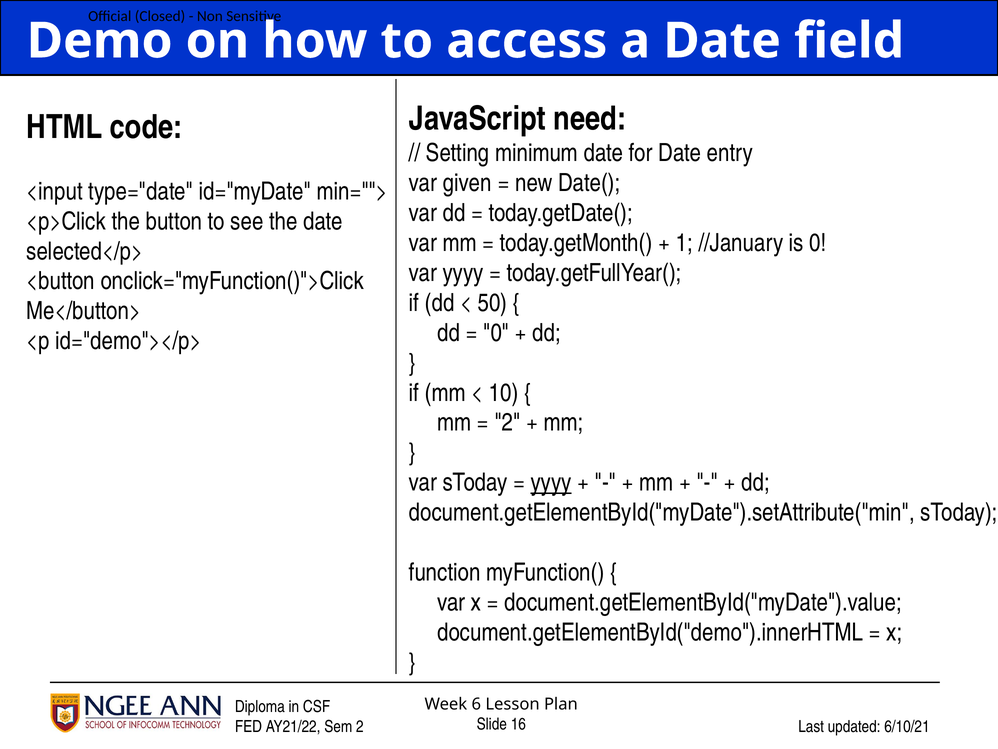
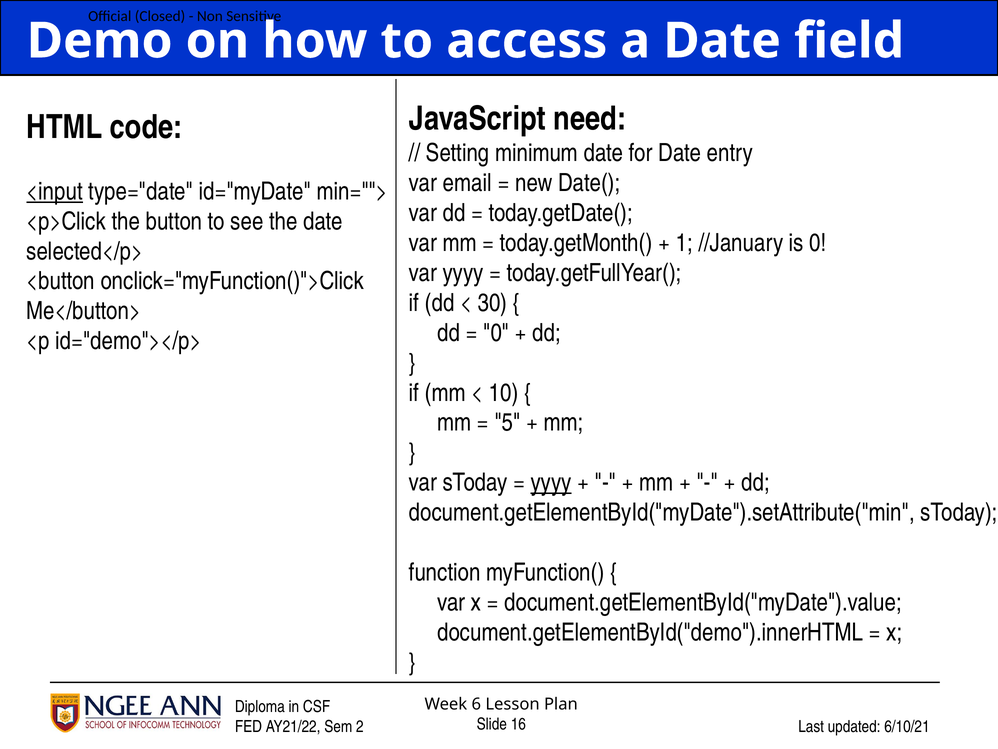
given: given -> email (467, 183)
<input underline: none -> present (55, 191)
50: 50 -> 30 (492, 303)
2: 2 -> 5 (508, 422)
